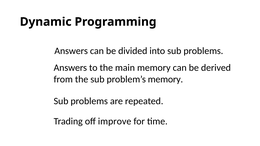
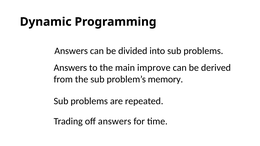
main memory: memory -> improve (154, 68)
off improve: improve -> answers (115, 121)
